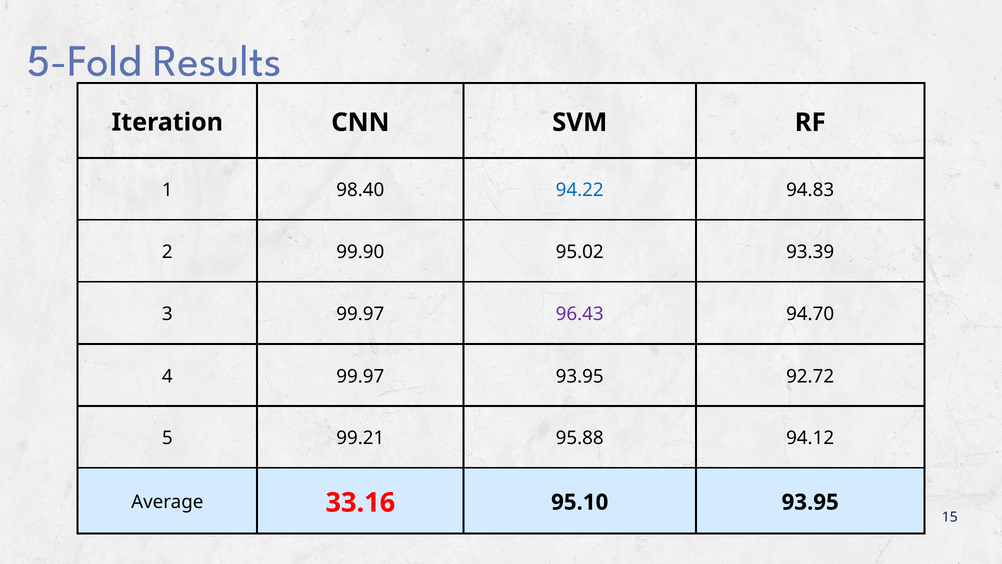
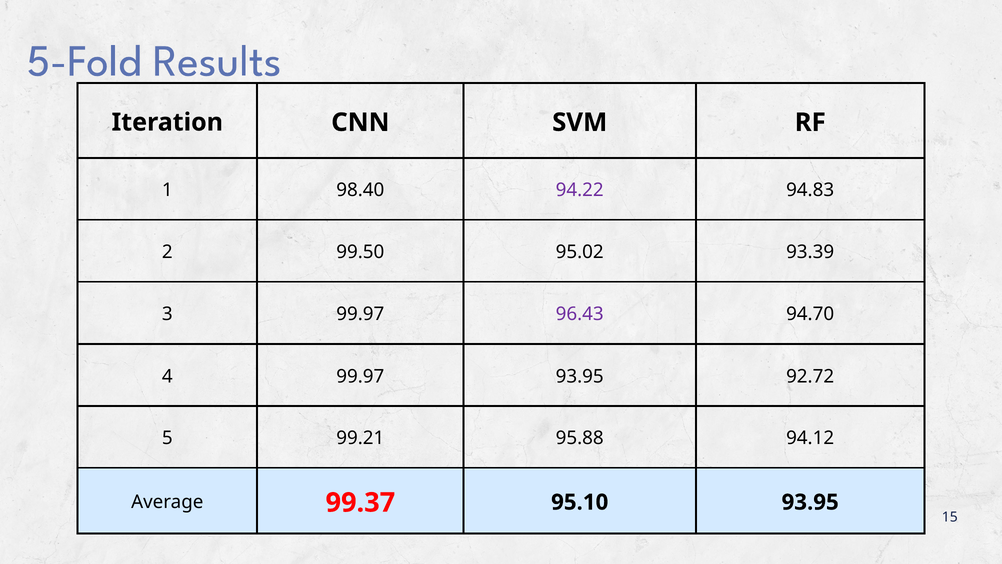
94.22 colour: blue -> purple (580, 190)
99.90: 99.90 -> 99.50 (360, 252)
33.16: 33.16 -> 99.37 (360, 502)
